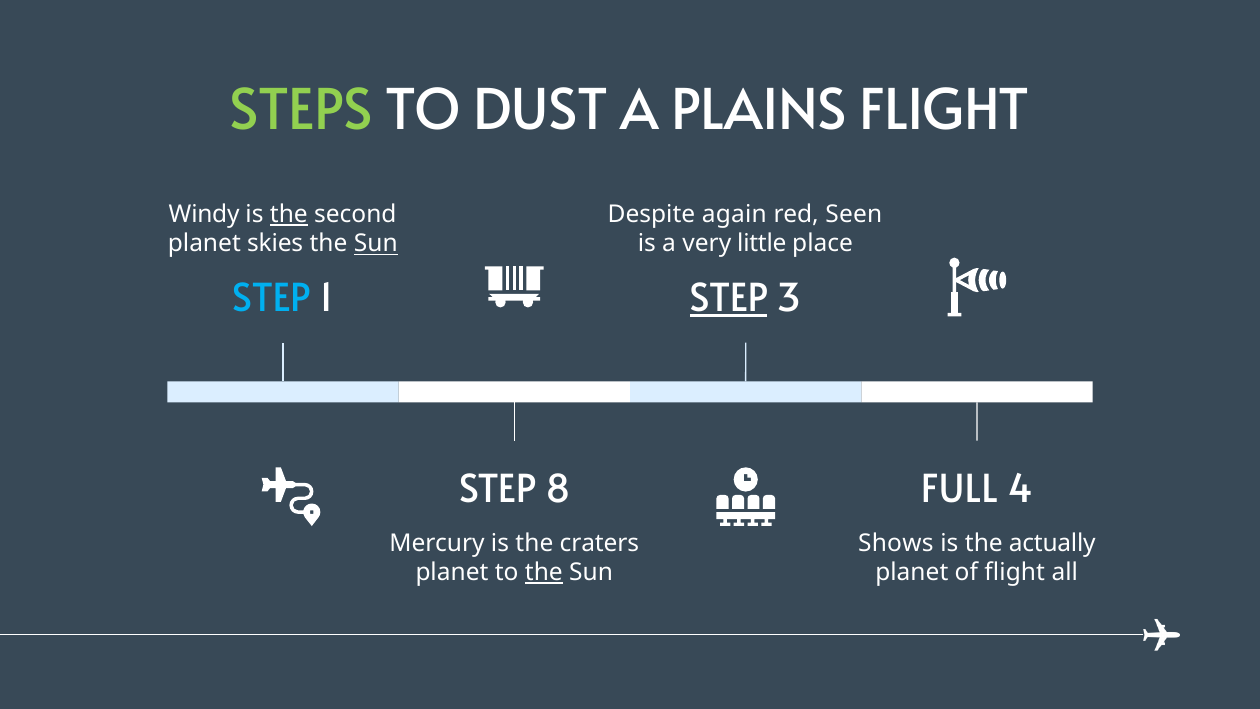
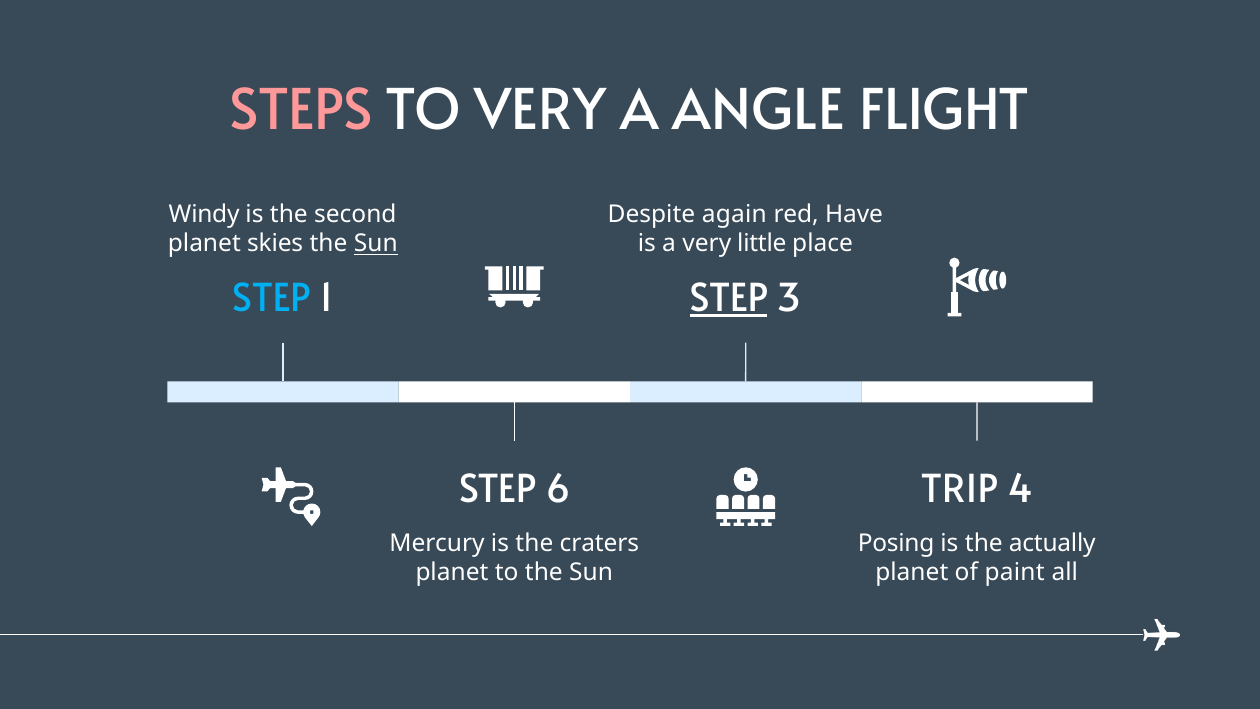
STEPS colour: light green -> pink (301, 111)
TO DUST: DUST -> VERY (540, 111)
PLAINS: PLAINS -> ANGLE (759, 111)
the underline: present -> none (289, 214)
Seen: Seen -> Have (854, 214)
8: 8 -> 6 (558, 490)
FULL: FULL -> TRIP (959, 490)
Shows: Shows -> Posing (896, 543)
the underline: present -> none (544, 572)
of flight: flight -> paint (1015, 572)
